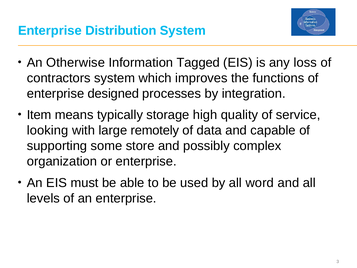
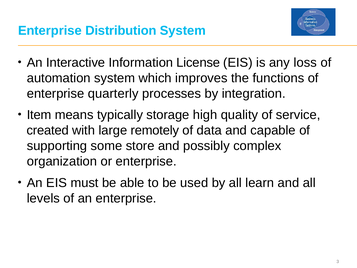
Otherwise: Otherwise -> Interactive (76, 63)
Tagged: Tagged -> License (198, 63)
contractors: contractors -> automation (59, 78)
designed: designed -> quarterly (113, 93)
looking: looking -> created (48, 130)
word: word -> learn (260, 183)
